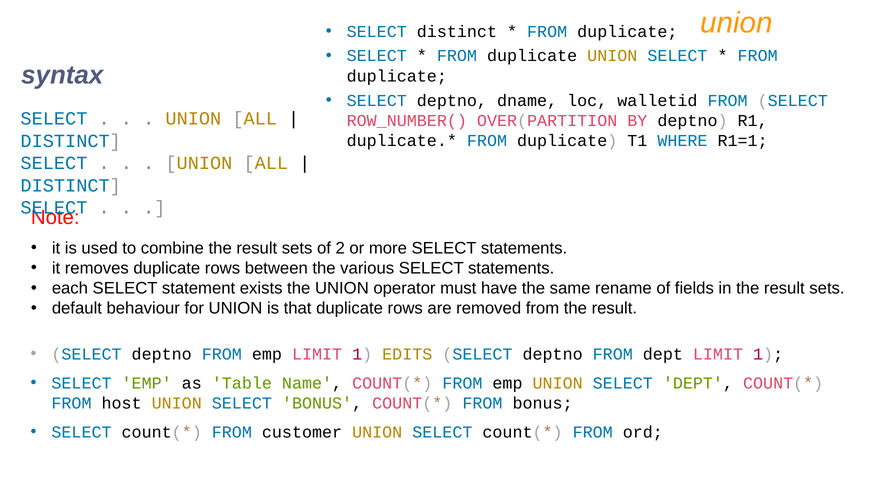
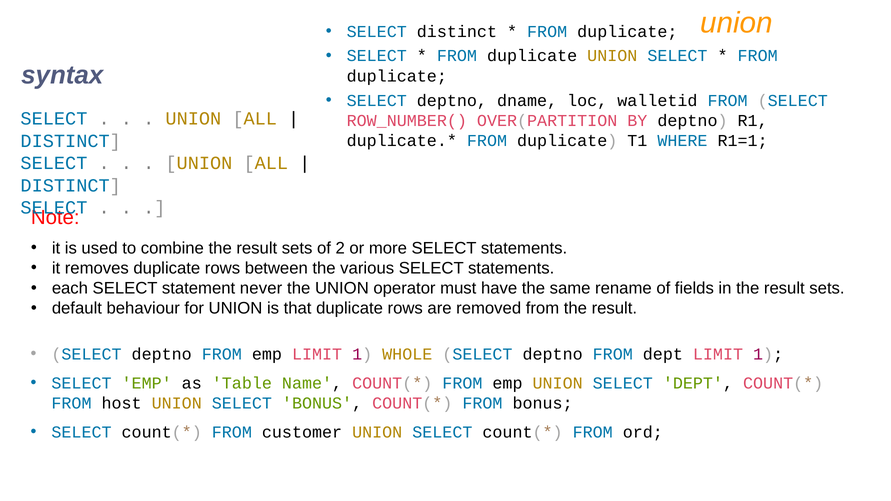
exists: exists -> never (261, 289)
EDITS: EDITS -> WHOLE (407, 354)
